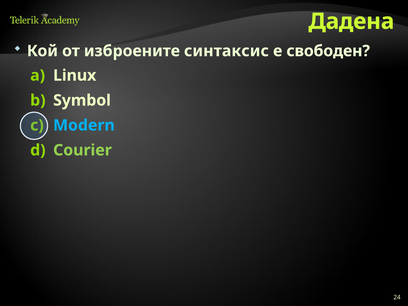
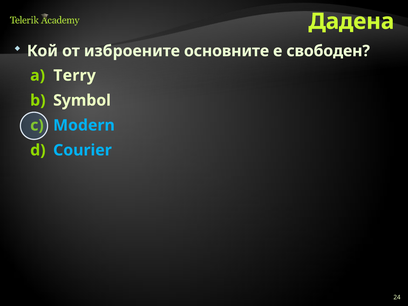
синтаксис: синтаксис -> основните (227, 51)
Linux: Linux -> Terry (75, 75)
Courier colour: light green -> light blue (82, 150)
